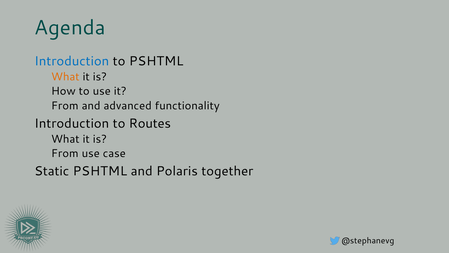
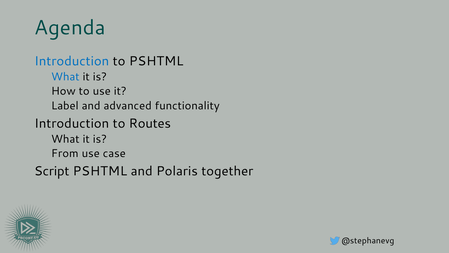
What colour: orange -> blue (65, 77)
From: From -> Label (65, 105)
Static: Static -> Script (52, 171)
